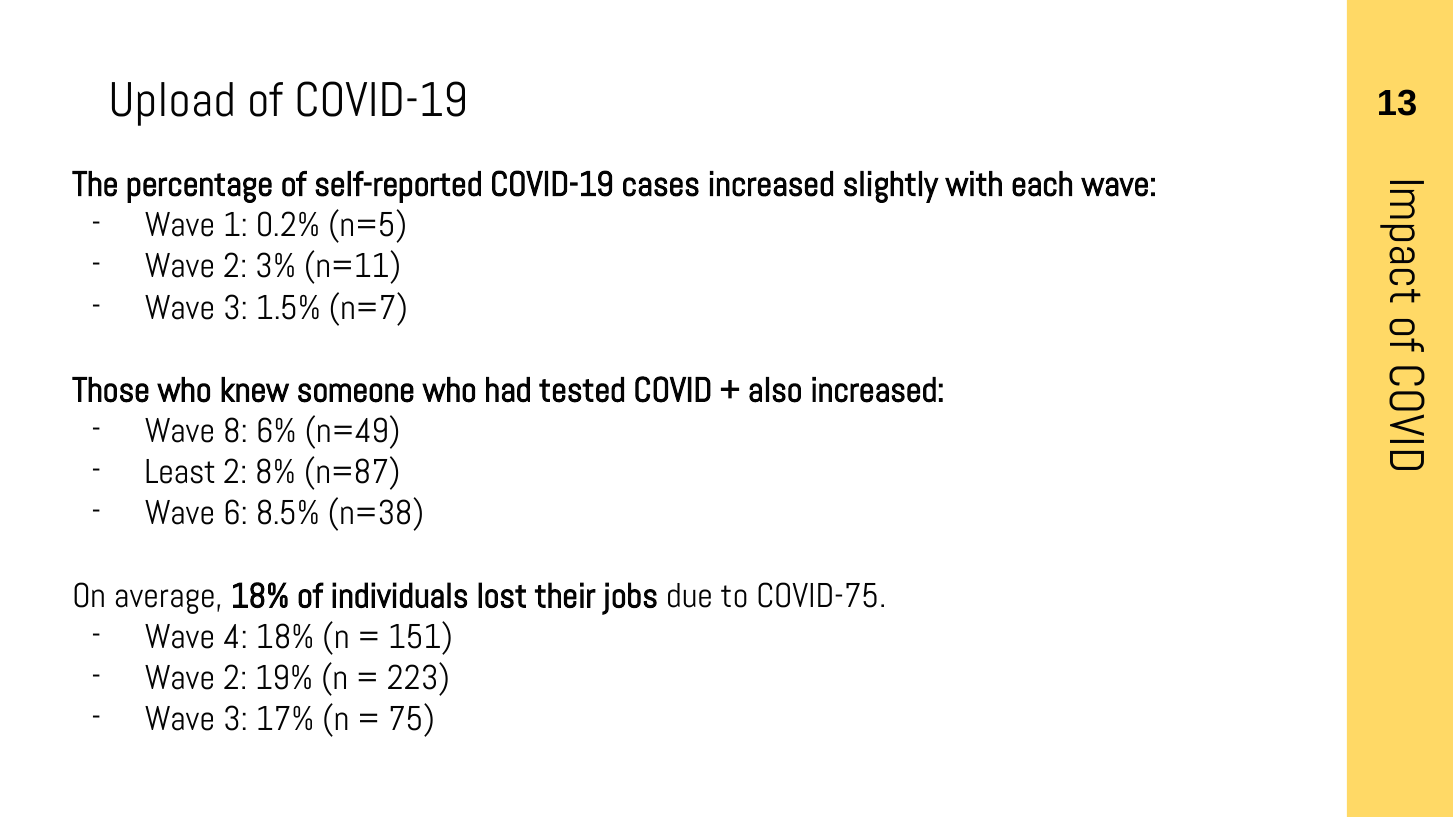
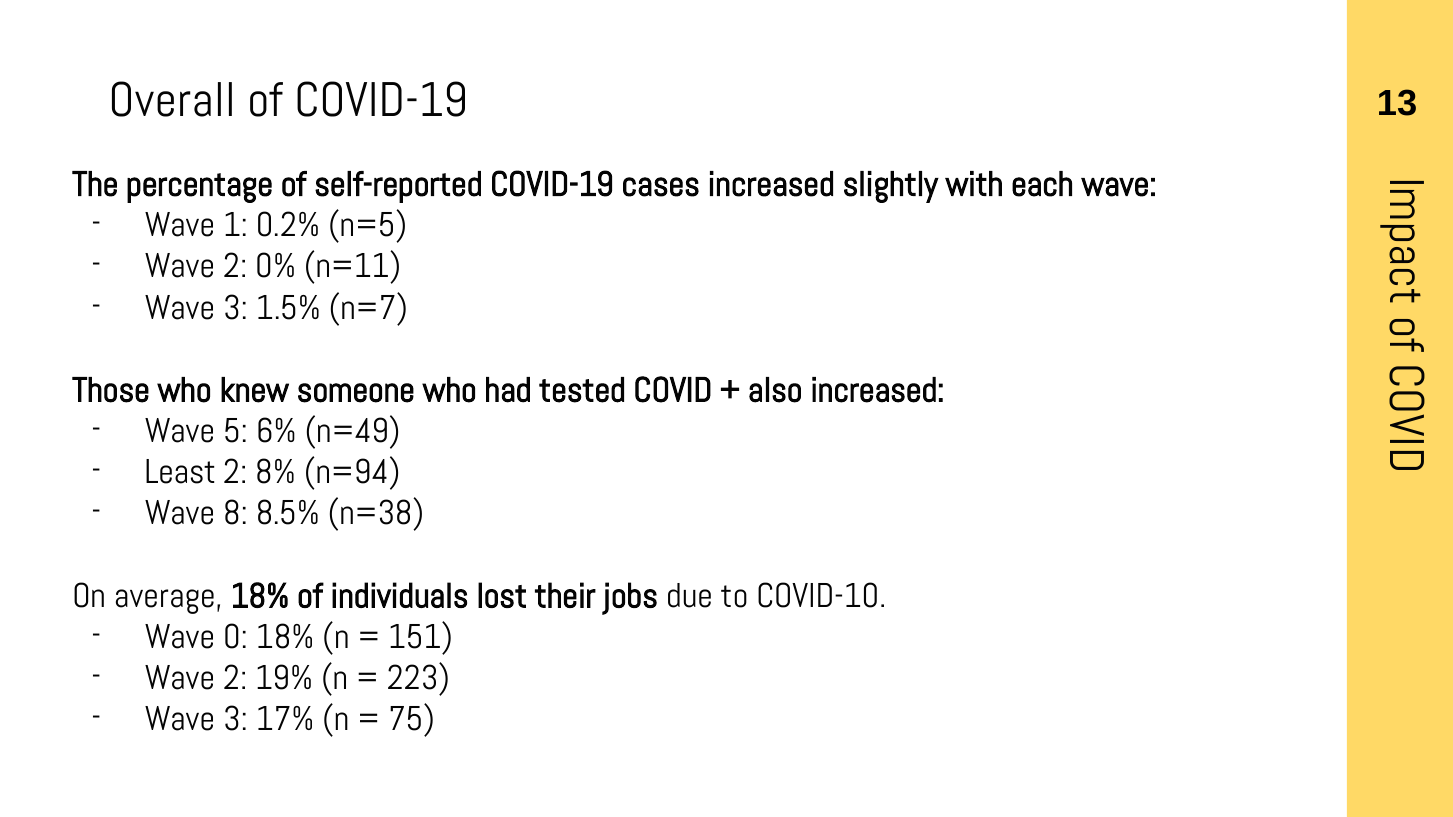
Upload: Upload -> Overall (172, 101)
3%: 3% -> 0% (276, 267)
8: 8 -> 5 (236, 431)
n=87: n=87 -> n=94 (352, 473)
6: 6 -> 8 (236, 514)
COVID-75: COVID-75 -> COVID-10 (821, 596)
4: 4 -> 0 (236, 637)
